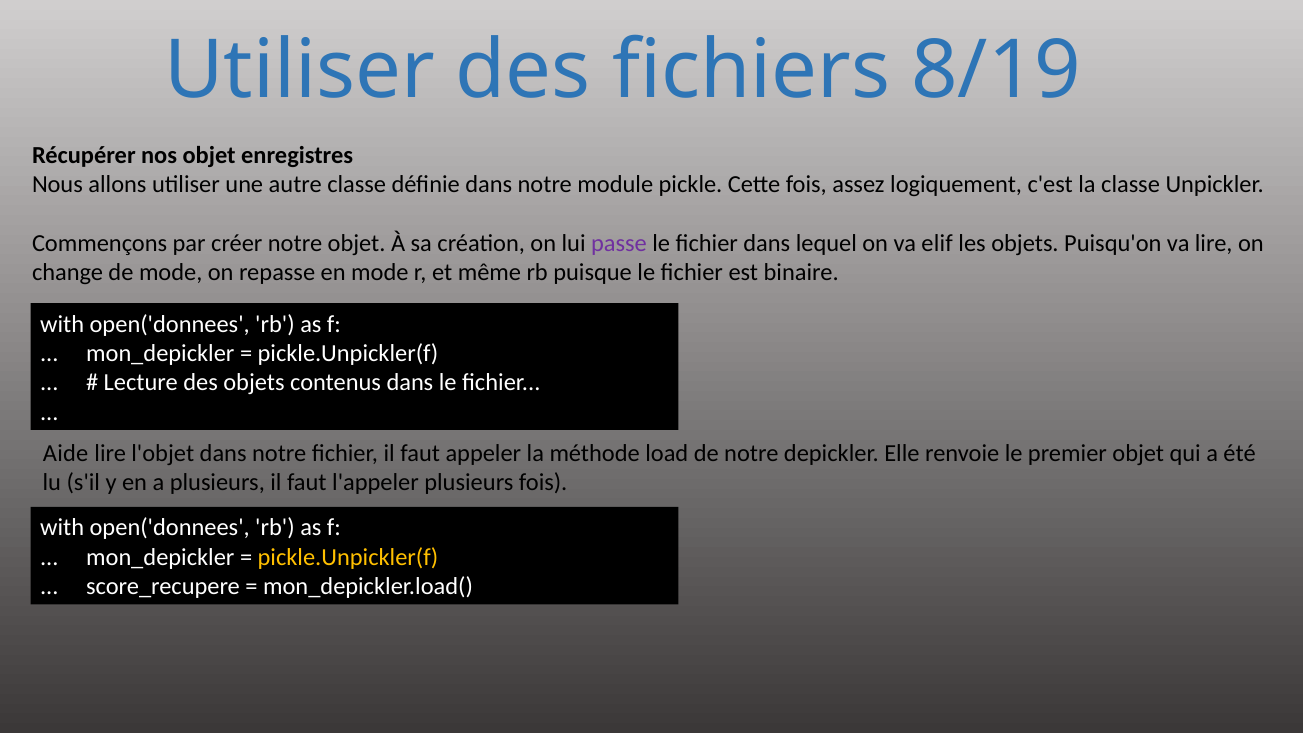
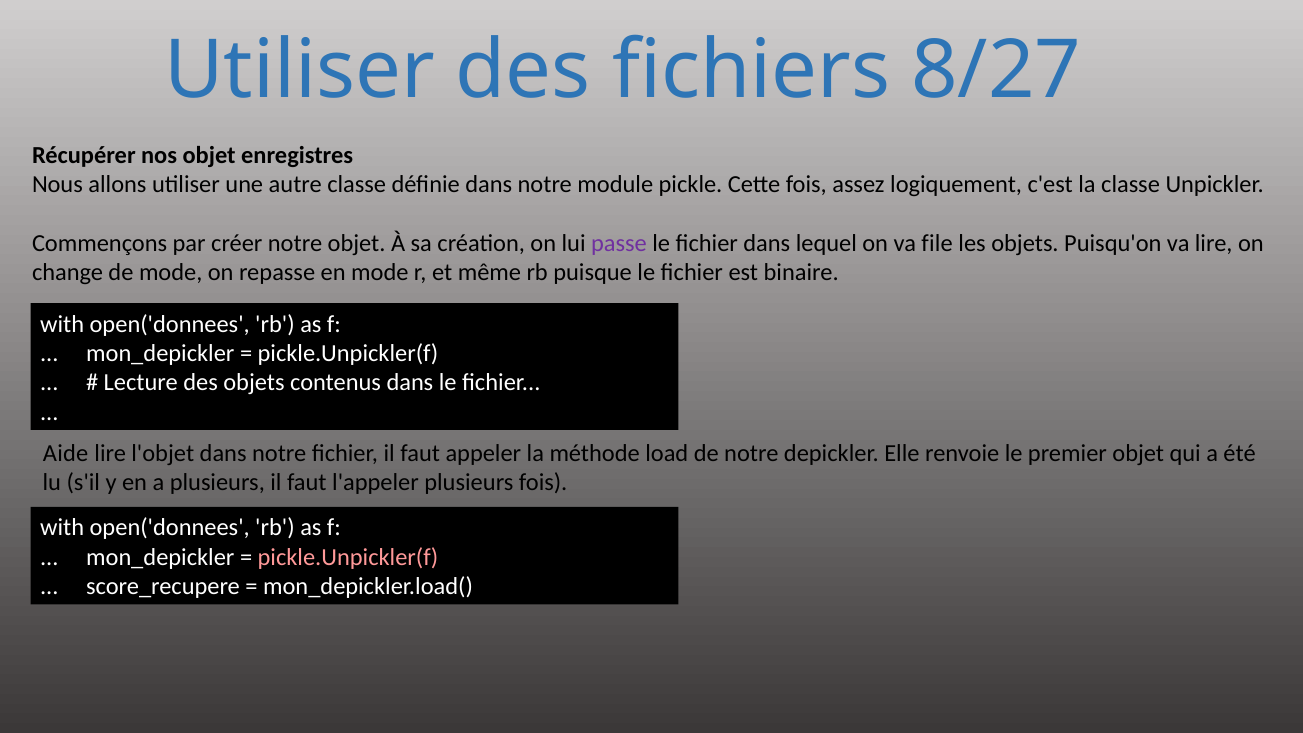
8/19: 8/19 -> 8/27 (996, 70)
elif: elif -> file (937, 243)
pickle.Unpickler(f colour: yellow -> pink (348, 557)
